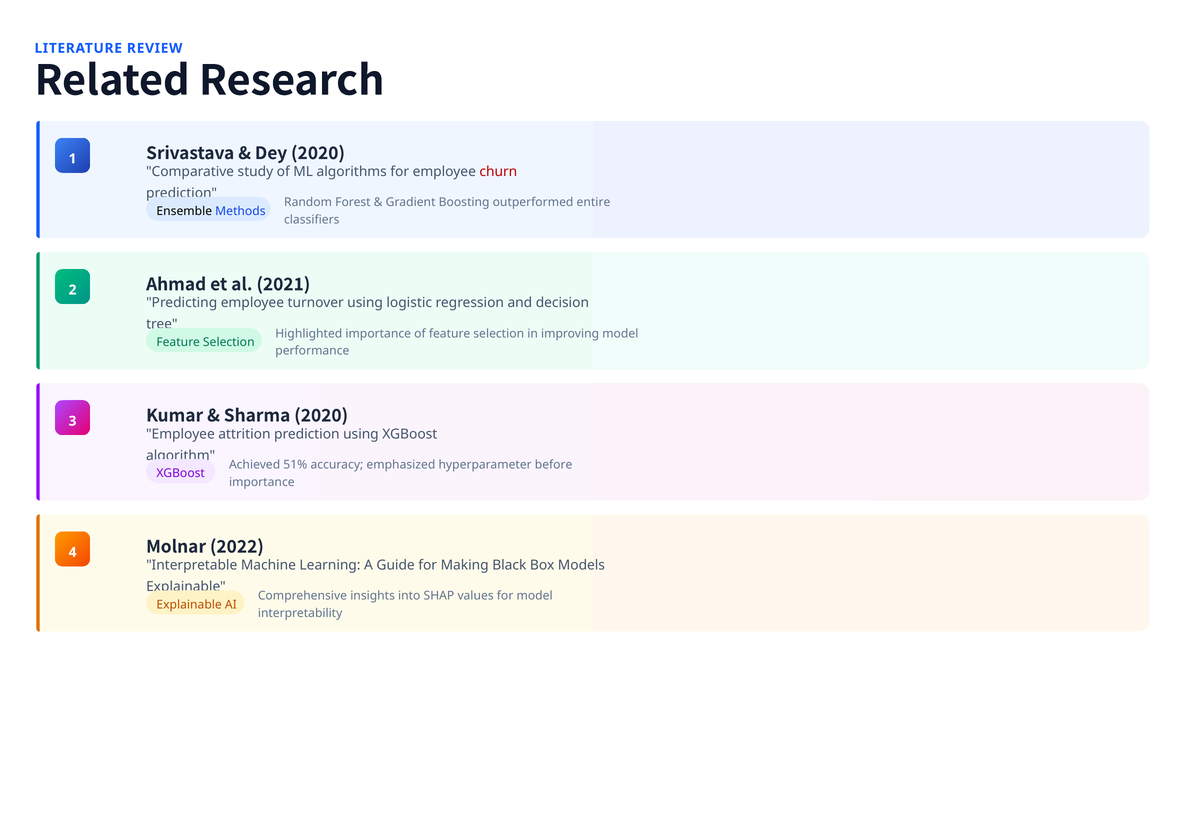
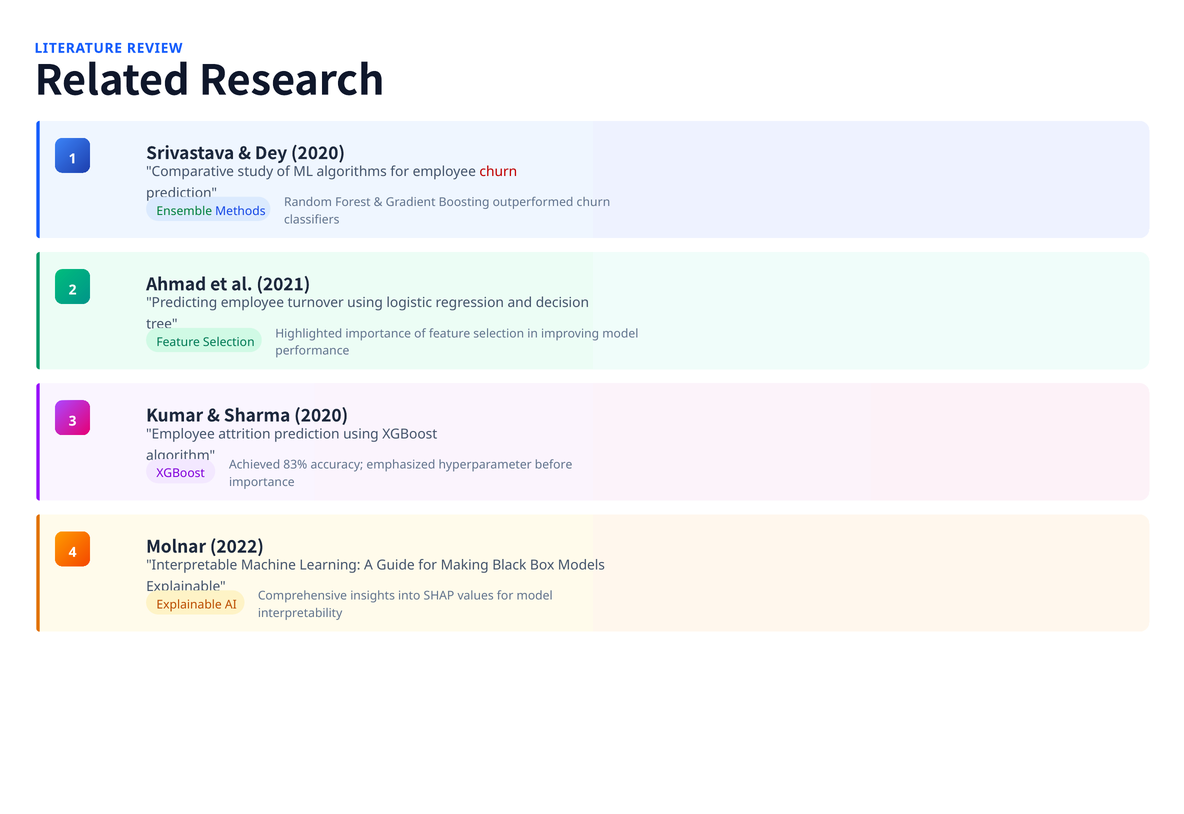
outperformed entire: entire -> churn (593, 202)
Ensemble colour: black -> green (184, 211)
51%: 51% -> 83% (295, 465)
